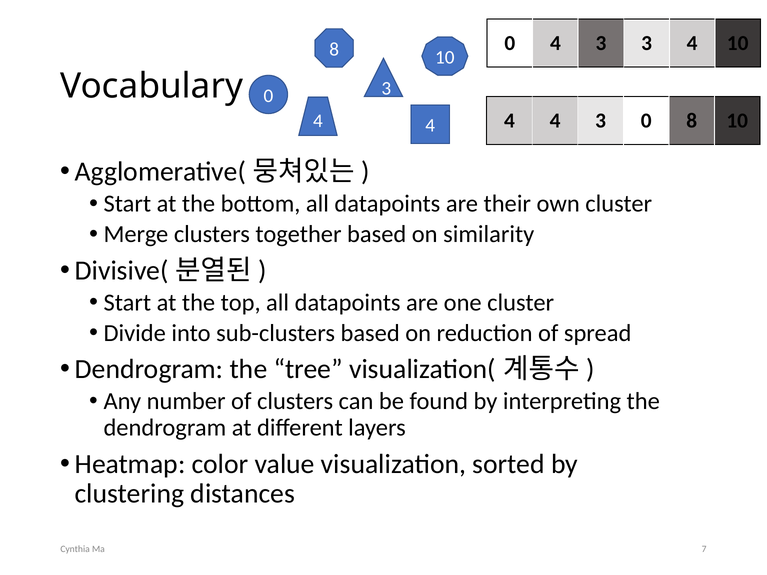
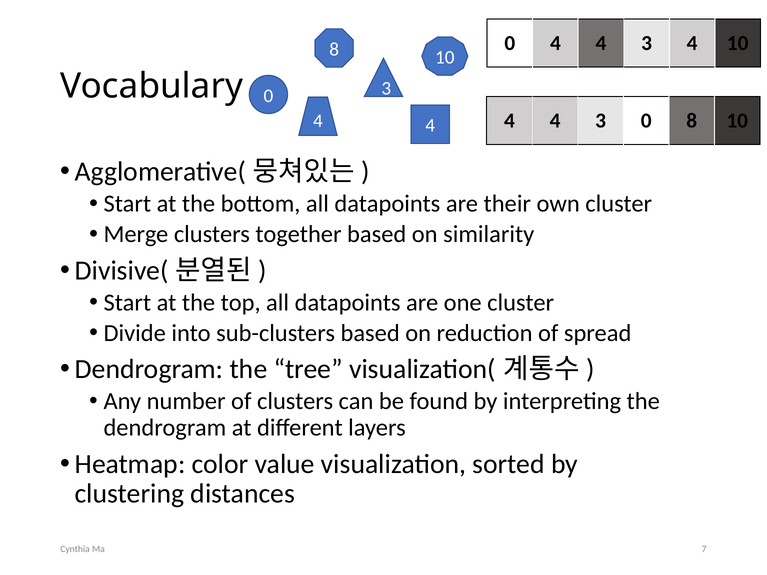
0 4 3: 3 -> 4 (601, 43)
